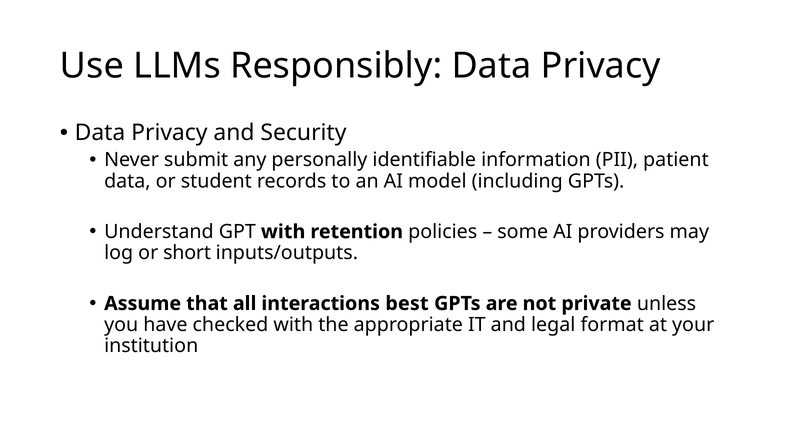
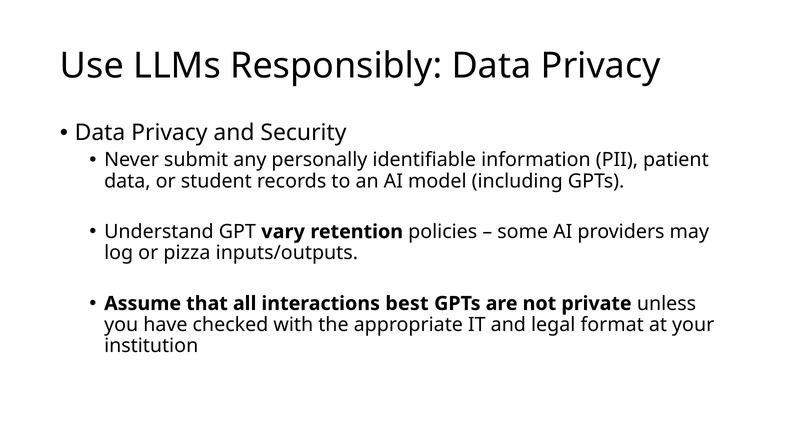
GPT with: with -> vary (283, 232)
short: short -> pizza (187, 253)
